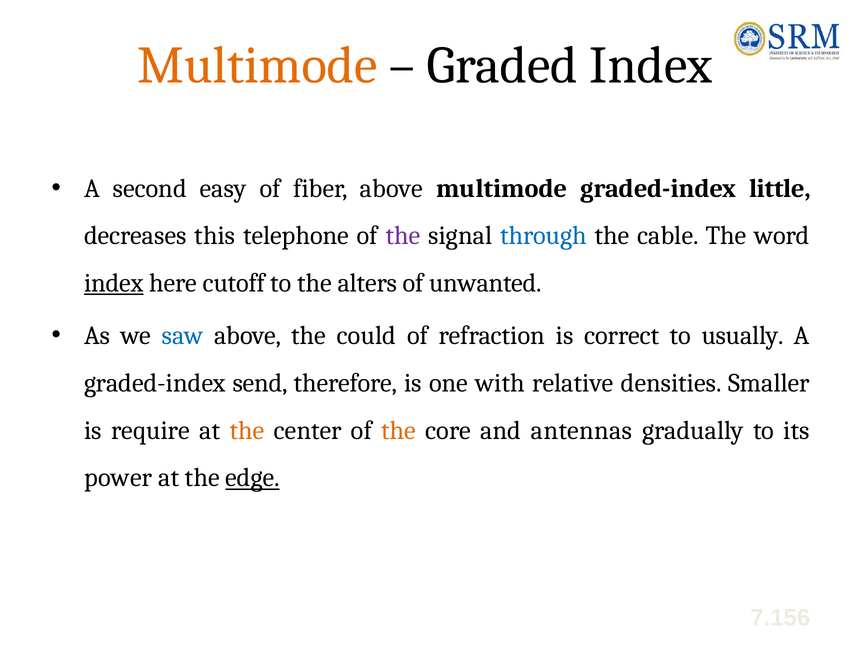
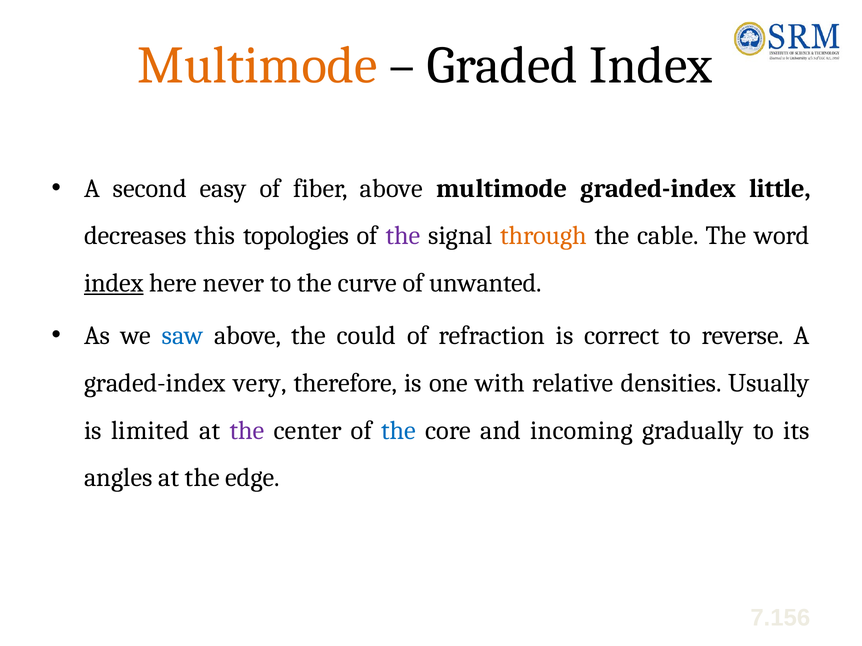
telephone: telephone -> topologies (296, 236)
through colour: blue -> orange (544, 236)
cutoff: cutoff -> never (234, 283)
alters: alters -> curve (367, 283)
usually: usually -> reverse (743, 336)
send: send -> very (260, 383)
Smaller: Smaller -> Usually (769, 383)
require: require -> limited (150, 431)
the colour: orange -> purple (247, 431)
the colour: orange -> blue (399, 431)
antennas: antennas -> incoming (582, 431)
power: power -> angles (118, 478)
edge underline: present -> none (252, 478)
